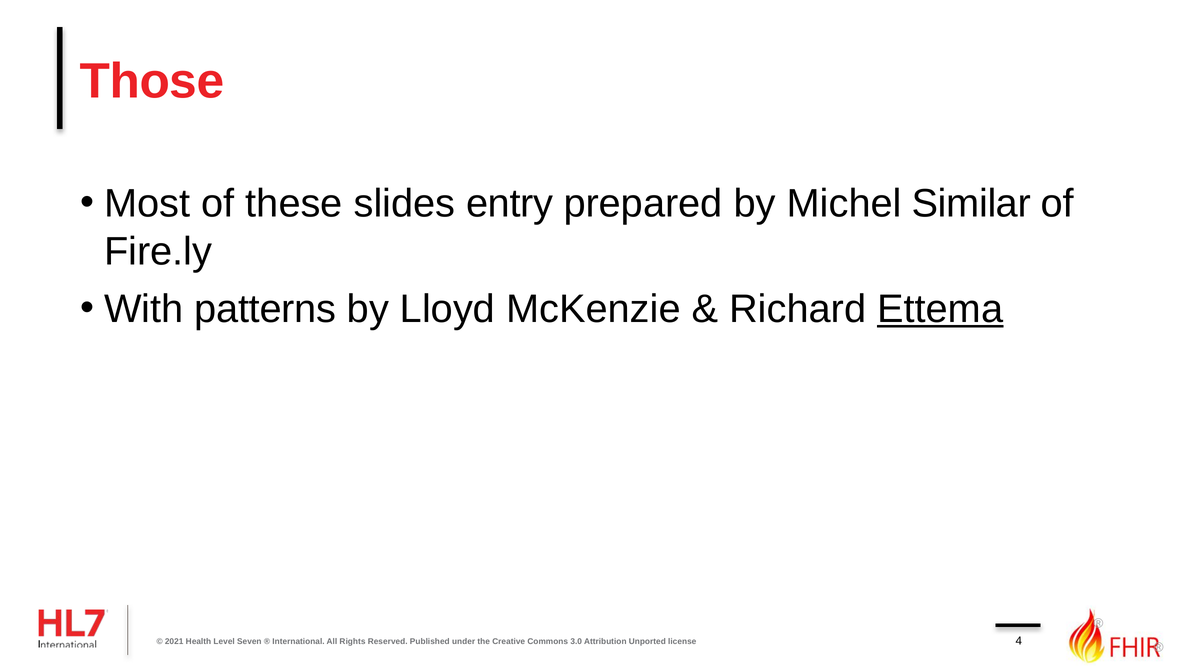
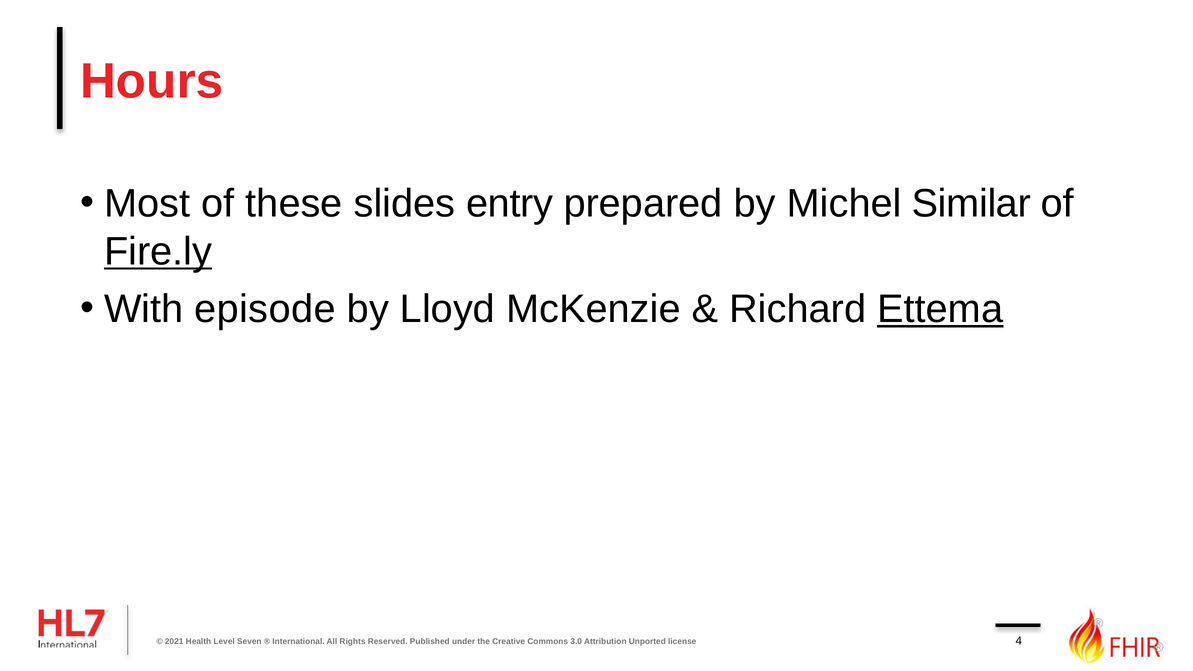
Those: Those -> Hours (152, 81)
Fire.ly underline: none -> present (158, 251)
patterns: patterns -> episode (265, 309)
